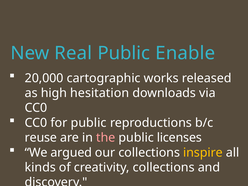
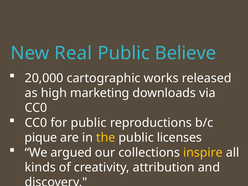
Enable: Enable -> Believe (185, 53)
hesitation: hesitation -> marketing (100, 93)
reuse: reuse -> pique (41, 138)
the colour: pink -> yellow (106, 138)
creativity collections: collections -> attribution (164, 167)
